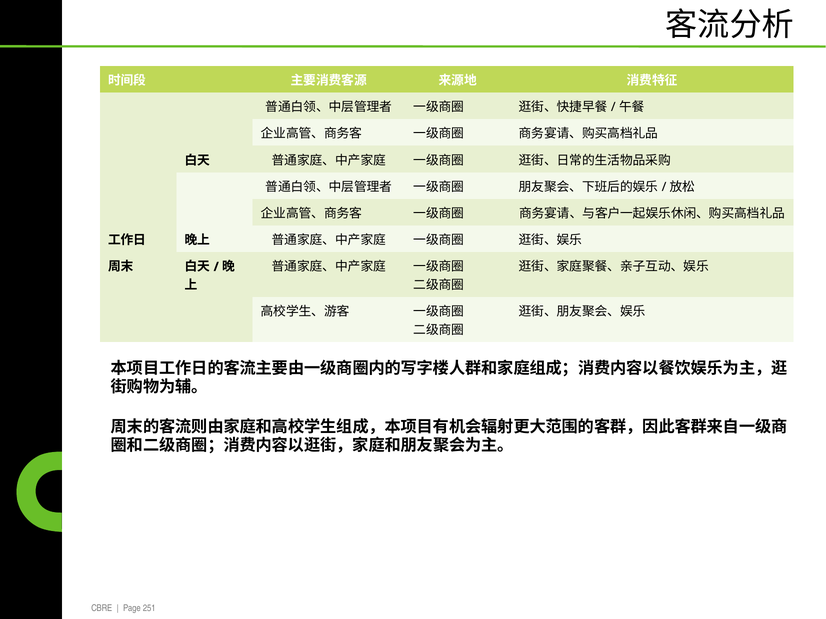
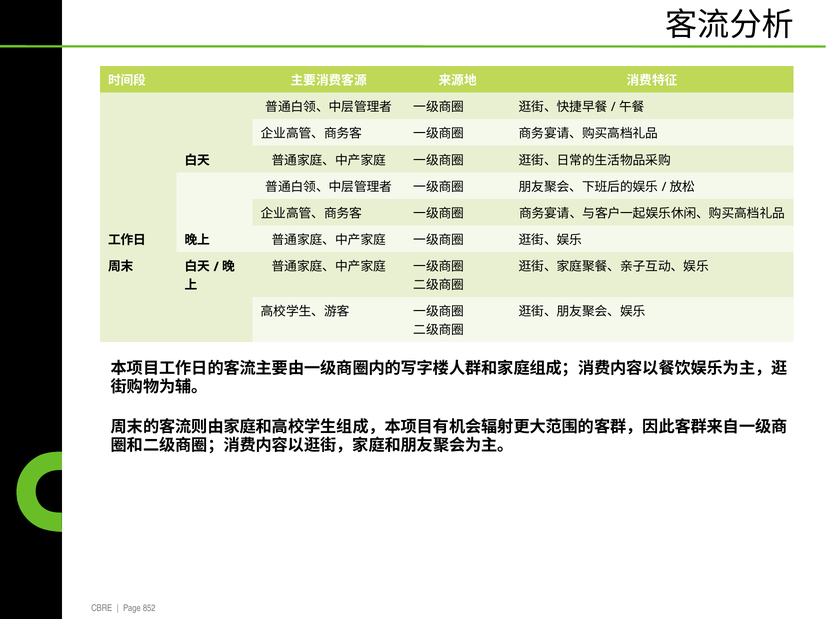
251: 251 -> 852 (149, 609)
